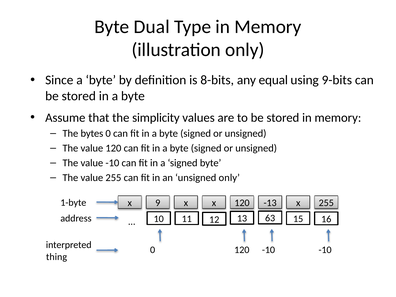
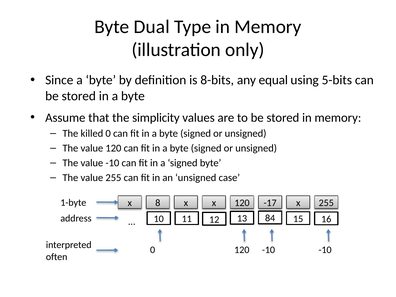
9-bits: 9-bits -> 5-bits (337, 80)
bytes: bytes -> killed (92, 133)
unsigned only: only -> case (229, 178)
9: 9 -> 8 (158, 203)
-13: -13 -> -17 (270, 203)
63: 63 -> 84 (270, 218)
thing: thing -> often (57, 257)
